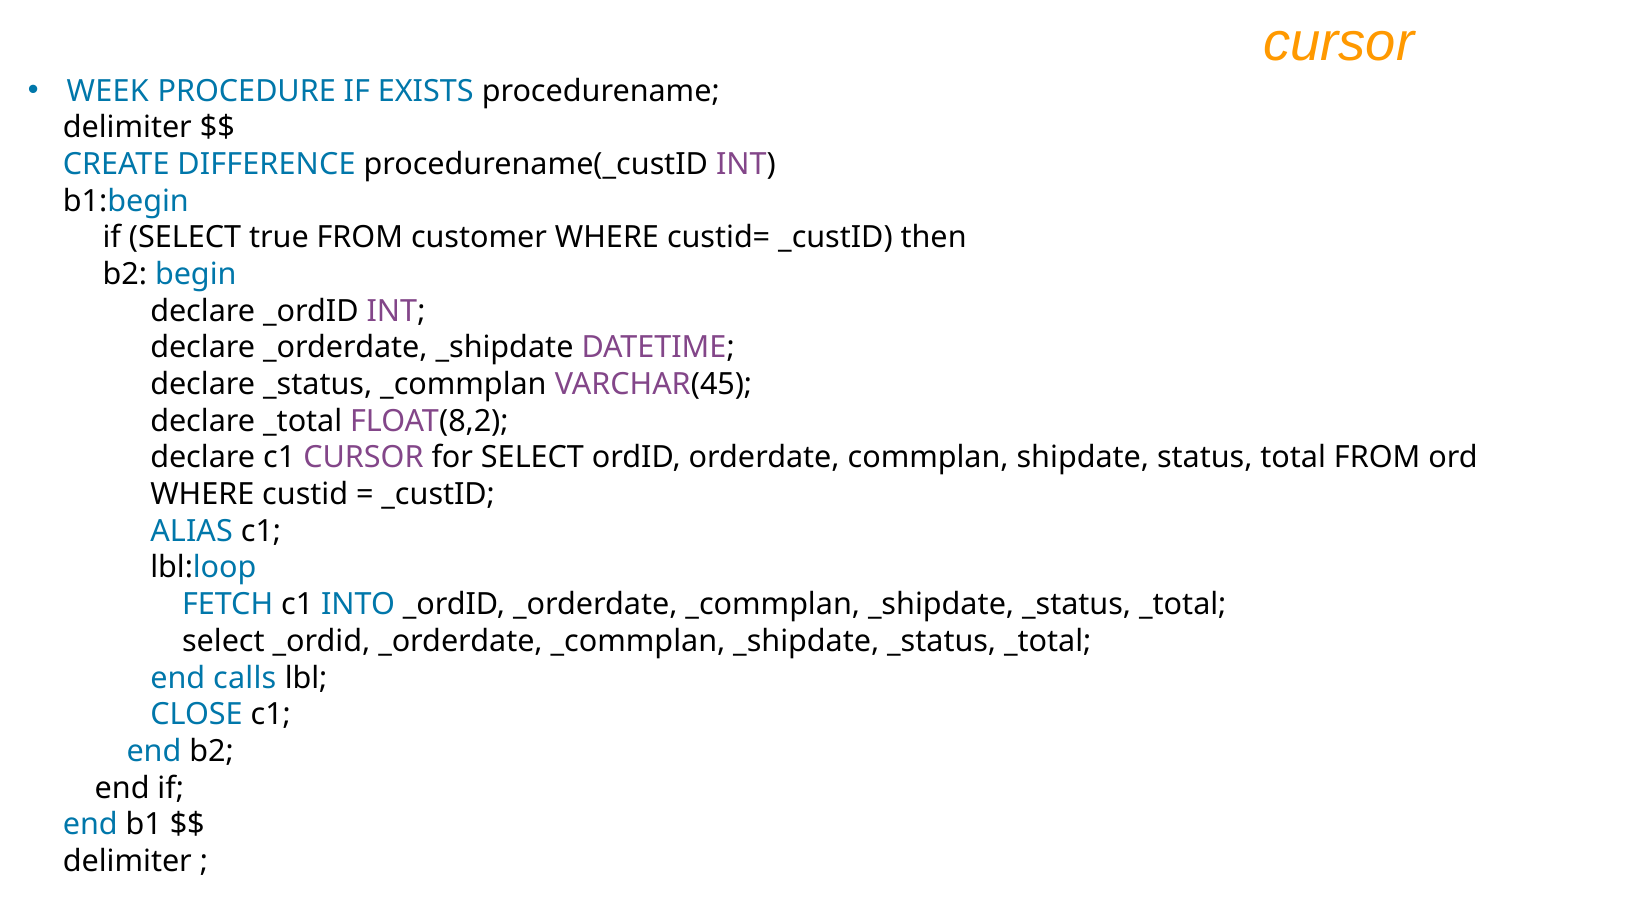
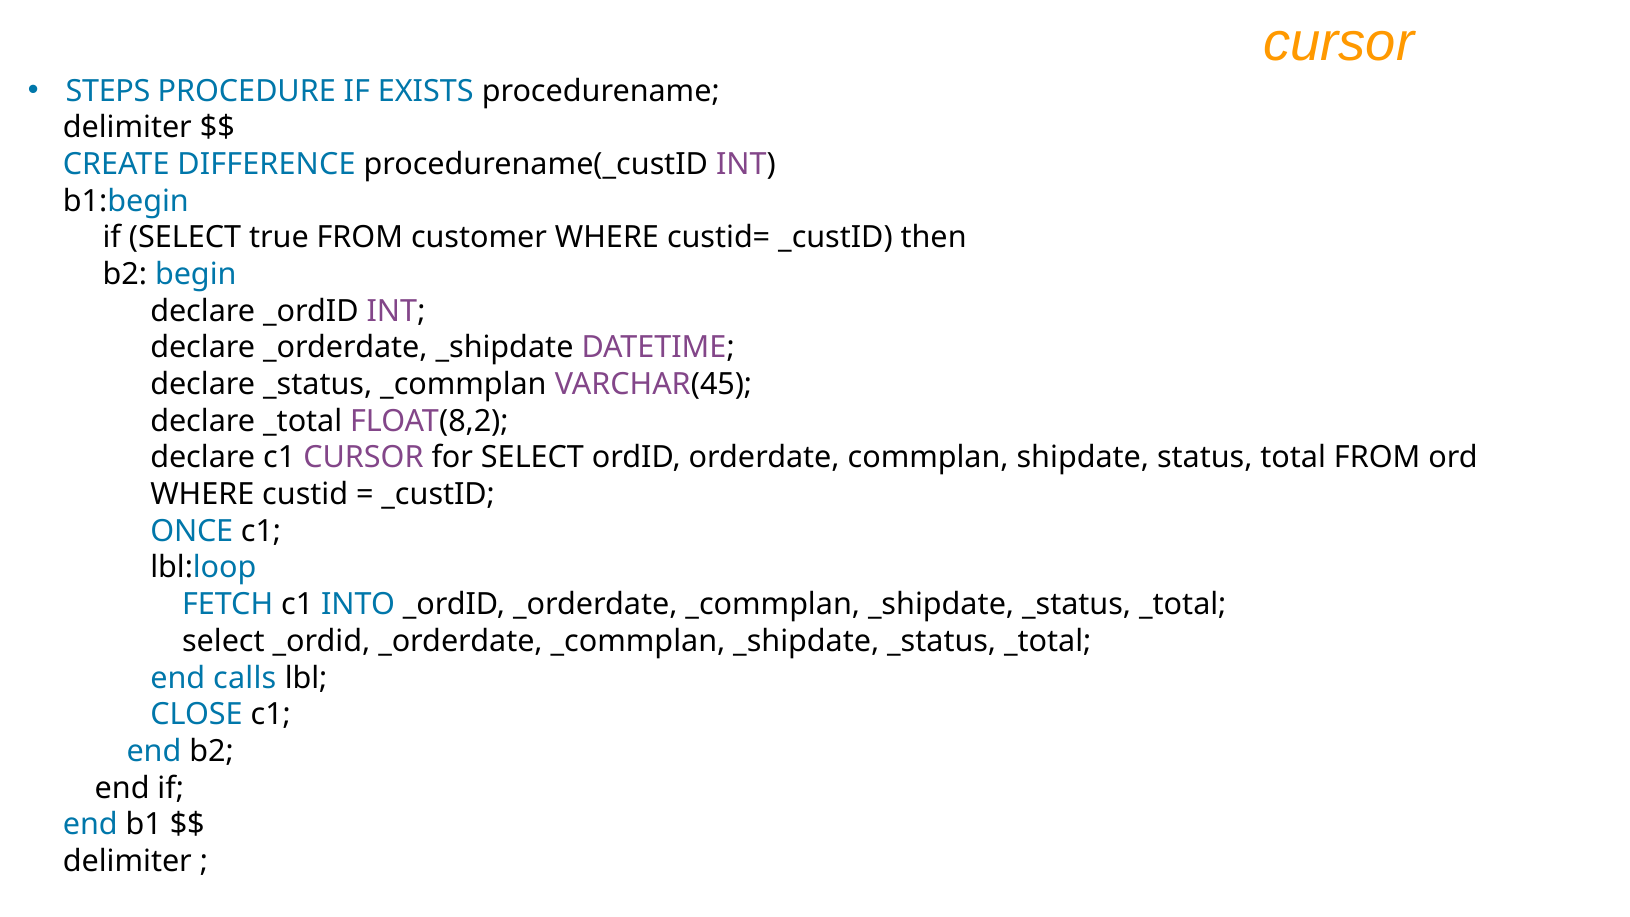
WEEK: WEEK -> STEPS (108, 91)
ALIAS: ALIAS -> ONCE (192, 531)
